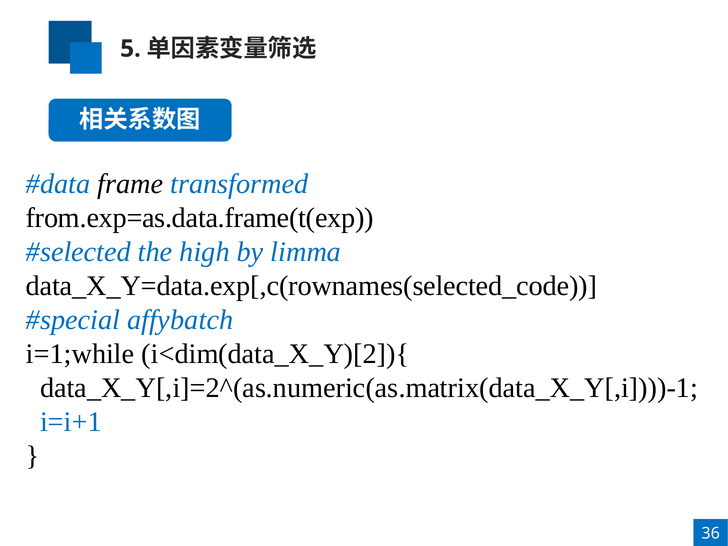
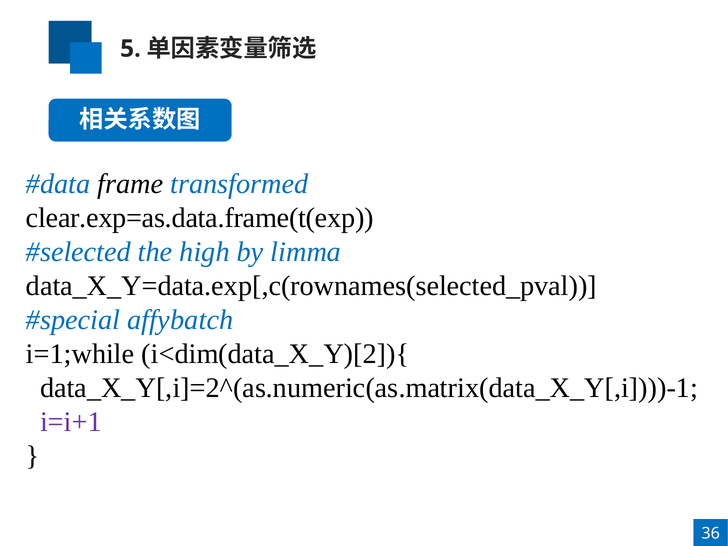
from.exp=as.data.frame(t(exp: from.exp=as.data.frame(t(exp -> clear.exp=as.data.frame(t(exp (200, 218)
data_X_Y=data.exp[,c(rownames(selected_code: data_X_Y=data.exp[,c(rownames(selected_code -> data_X_Y=data.exp[,c(rownames(selected_pval (311, 286)
i=i+1 colour: blue -> purple (71, 422)
